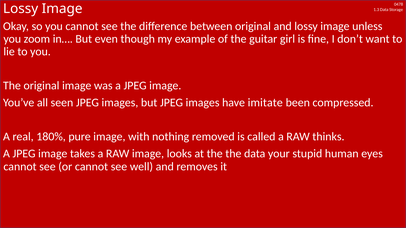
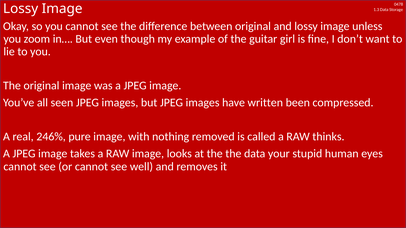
imitate: imitate -> written (265, 103)
180%: 180% -> 246% (51, 137)
